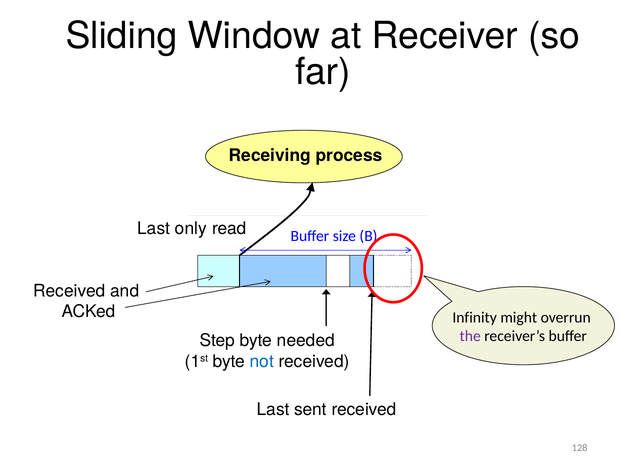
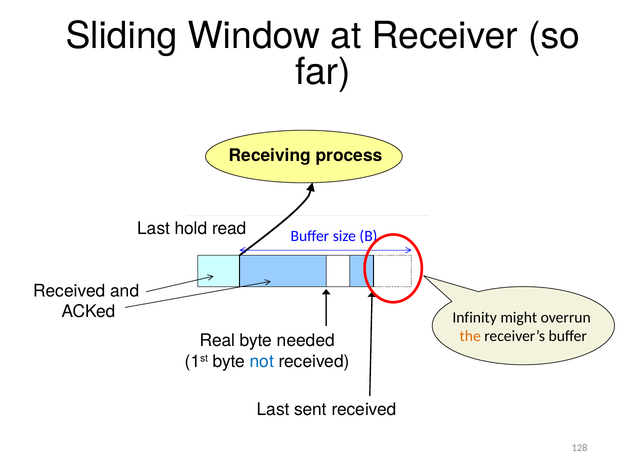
only: only -> hold (191, 228)
the colour: purple -> orange (470, 336)
Step: Step -> Real (217, 340)
